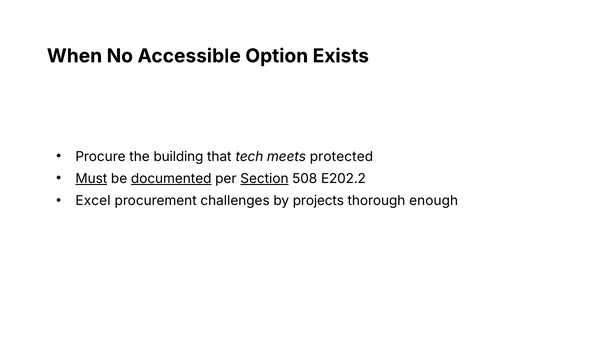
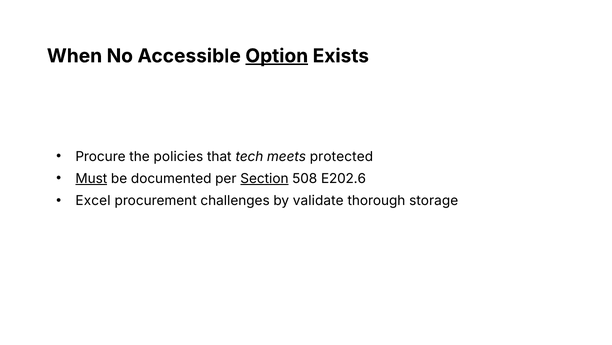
Option underline: none -> present (277, 56)
building: building -> policies (178, 156)
documented underline: present -> none (171, 178)
E202.2: E202.2 -> E202.6 (343, 178)
projects: projects -> validate (318, 201)
enough: enough -> storage (434, 201)
